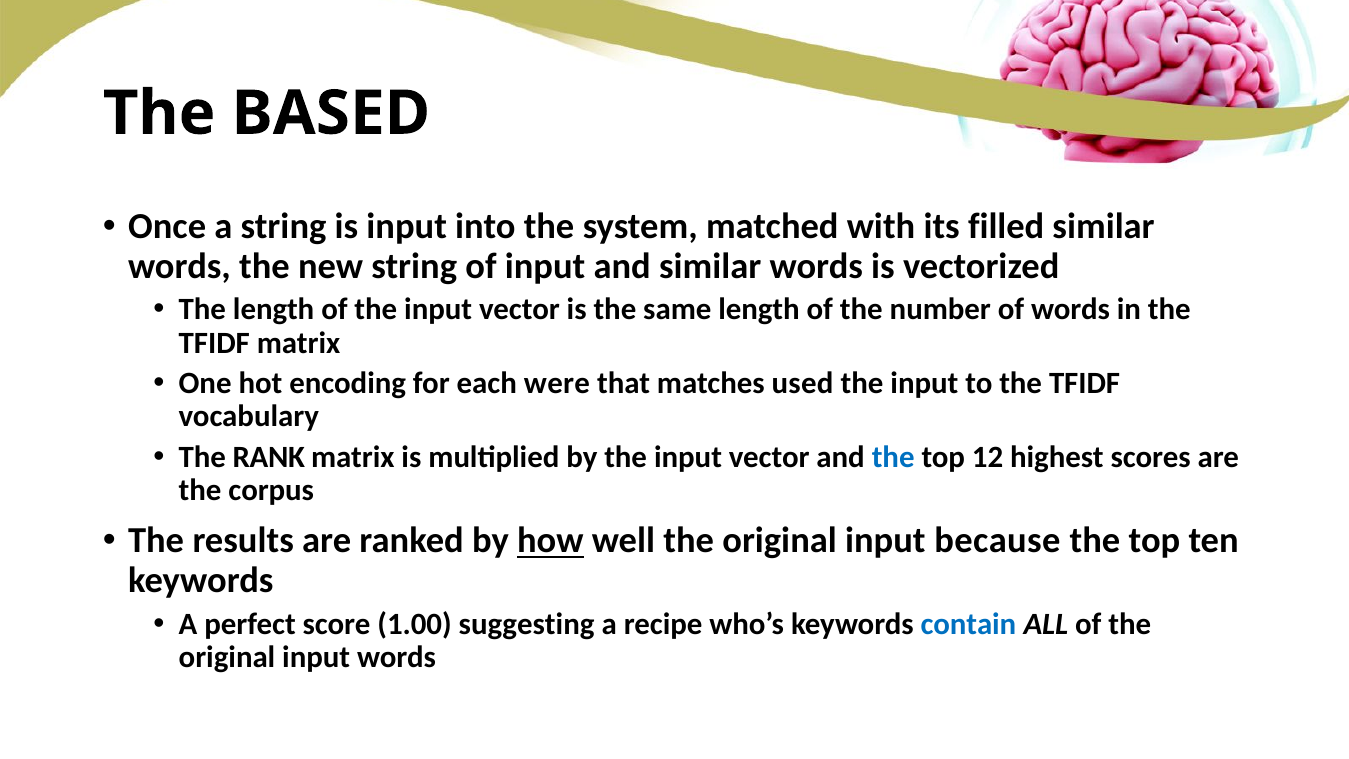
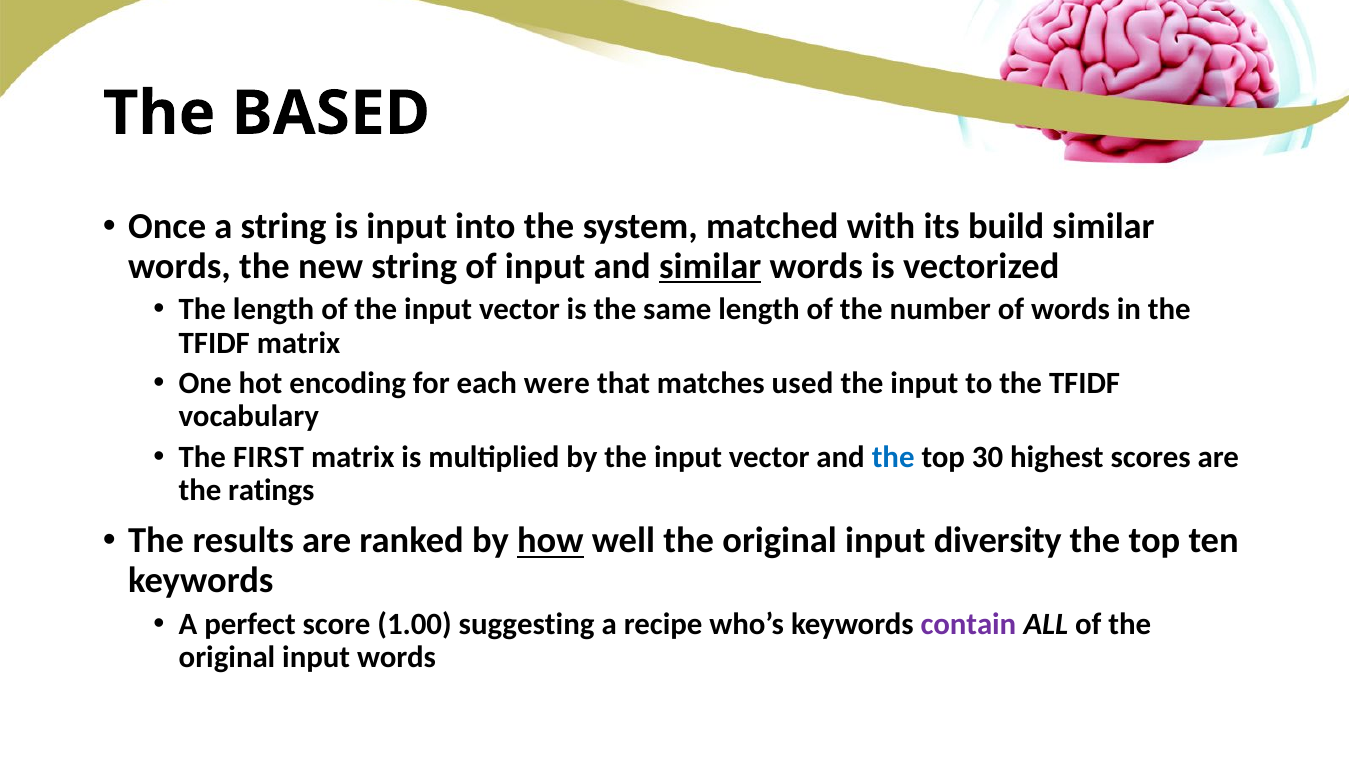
filled: filled -> build (1006, 227)
similar underline: none -> present (710, 266)
RANK: RANK -> FIRST (268, 457)
12: 12 -> 30 (988, 457)
corpus: corpus -> ratings (271, 490)
because: because -> diversity (998, 541)
contain colour: blue -> purple (968, 624)
